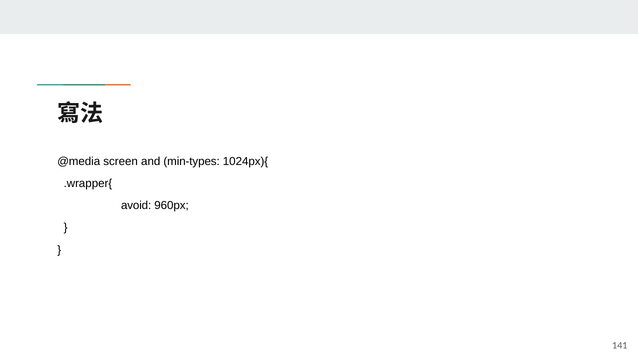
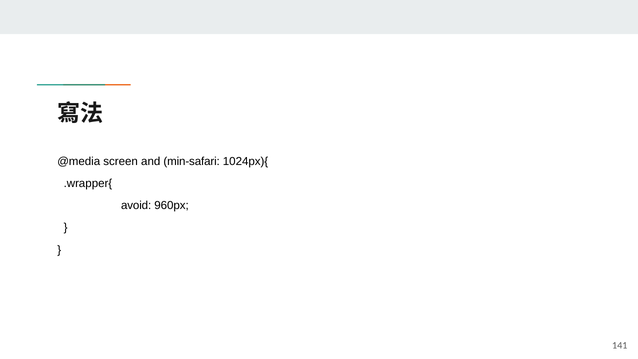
min-types: min-types -> min-safari (192, 161)
